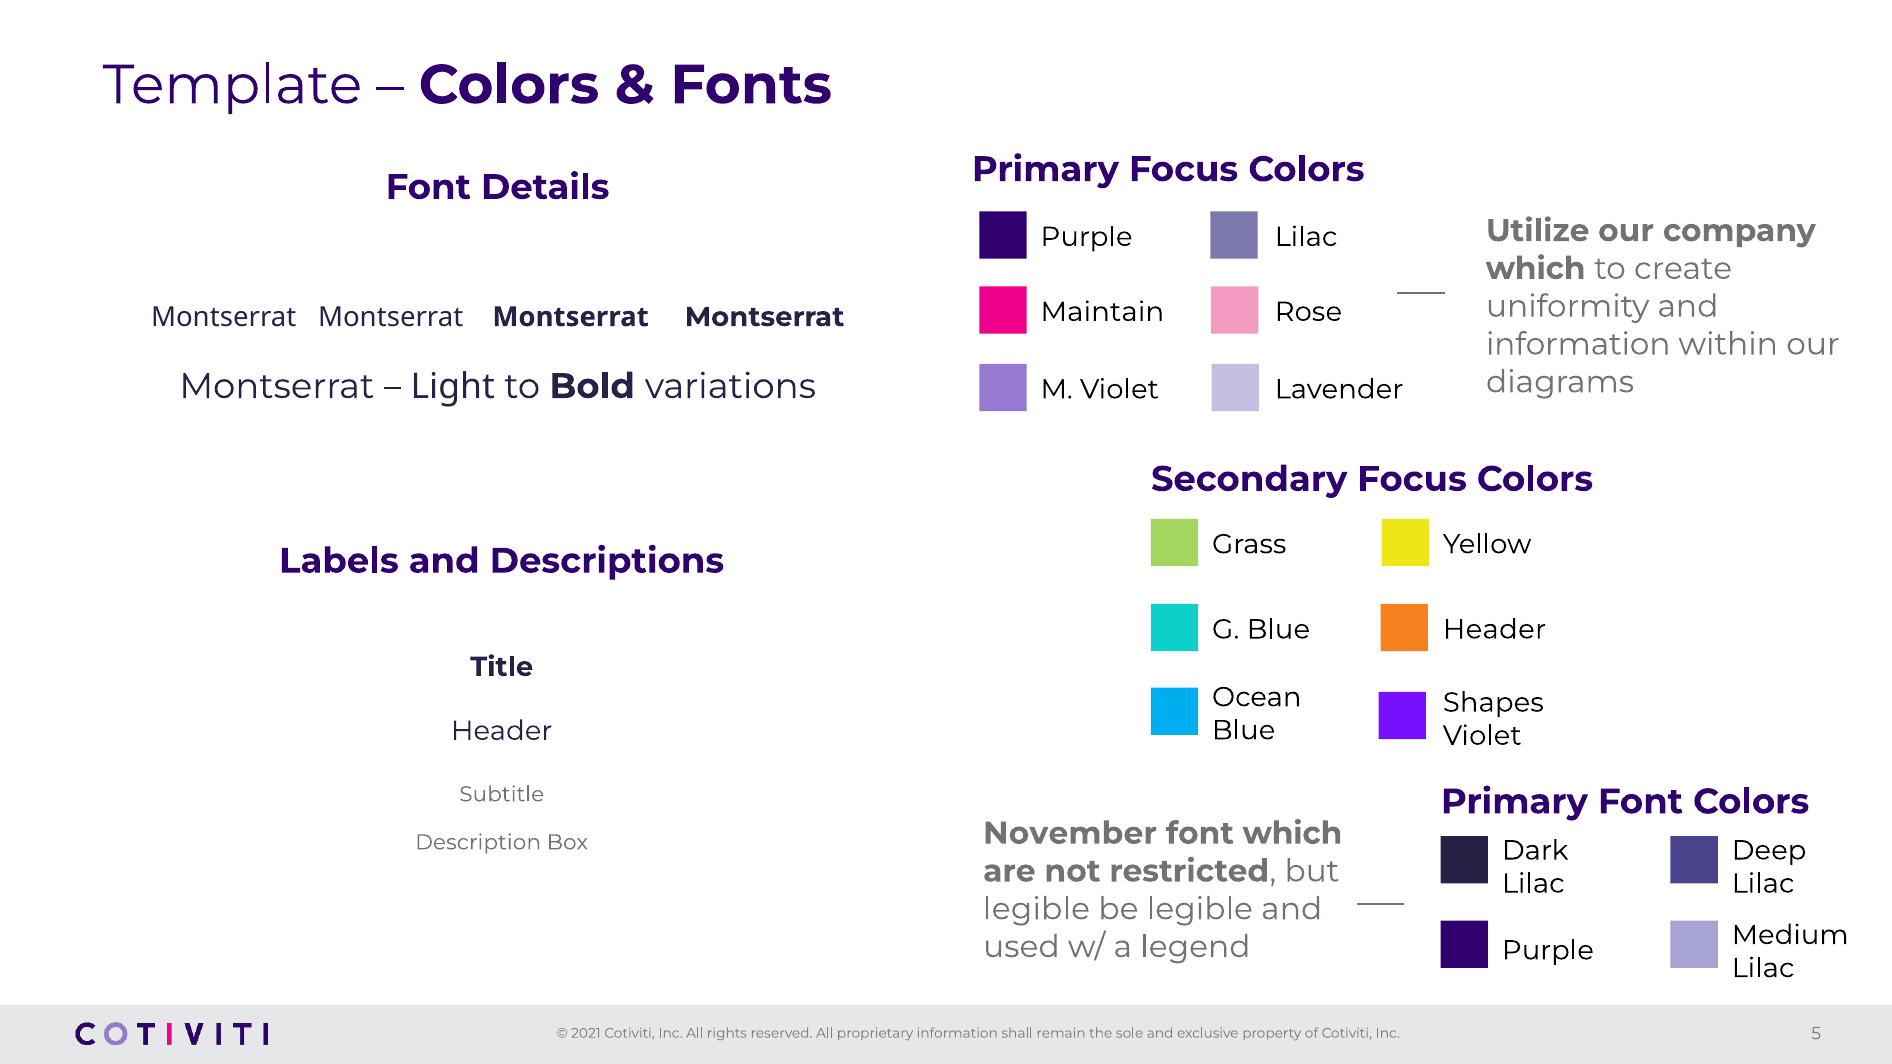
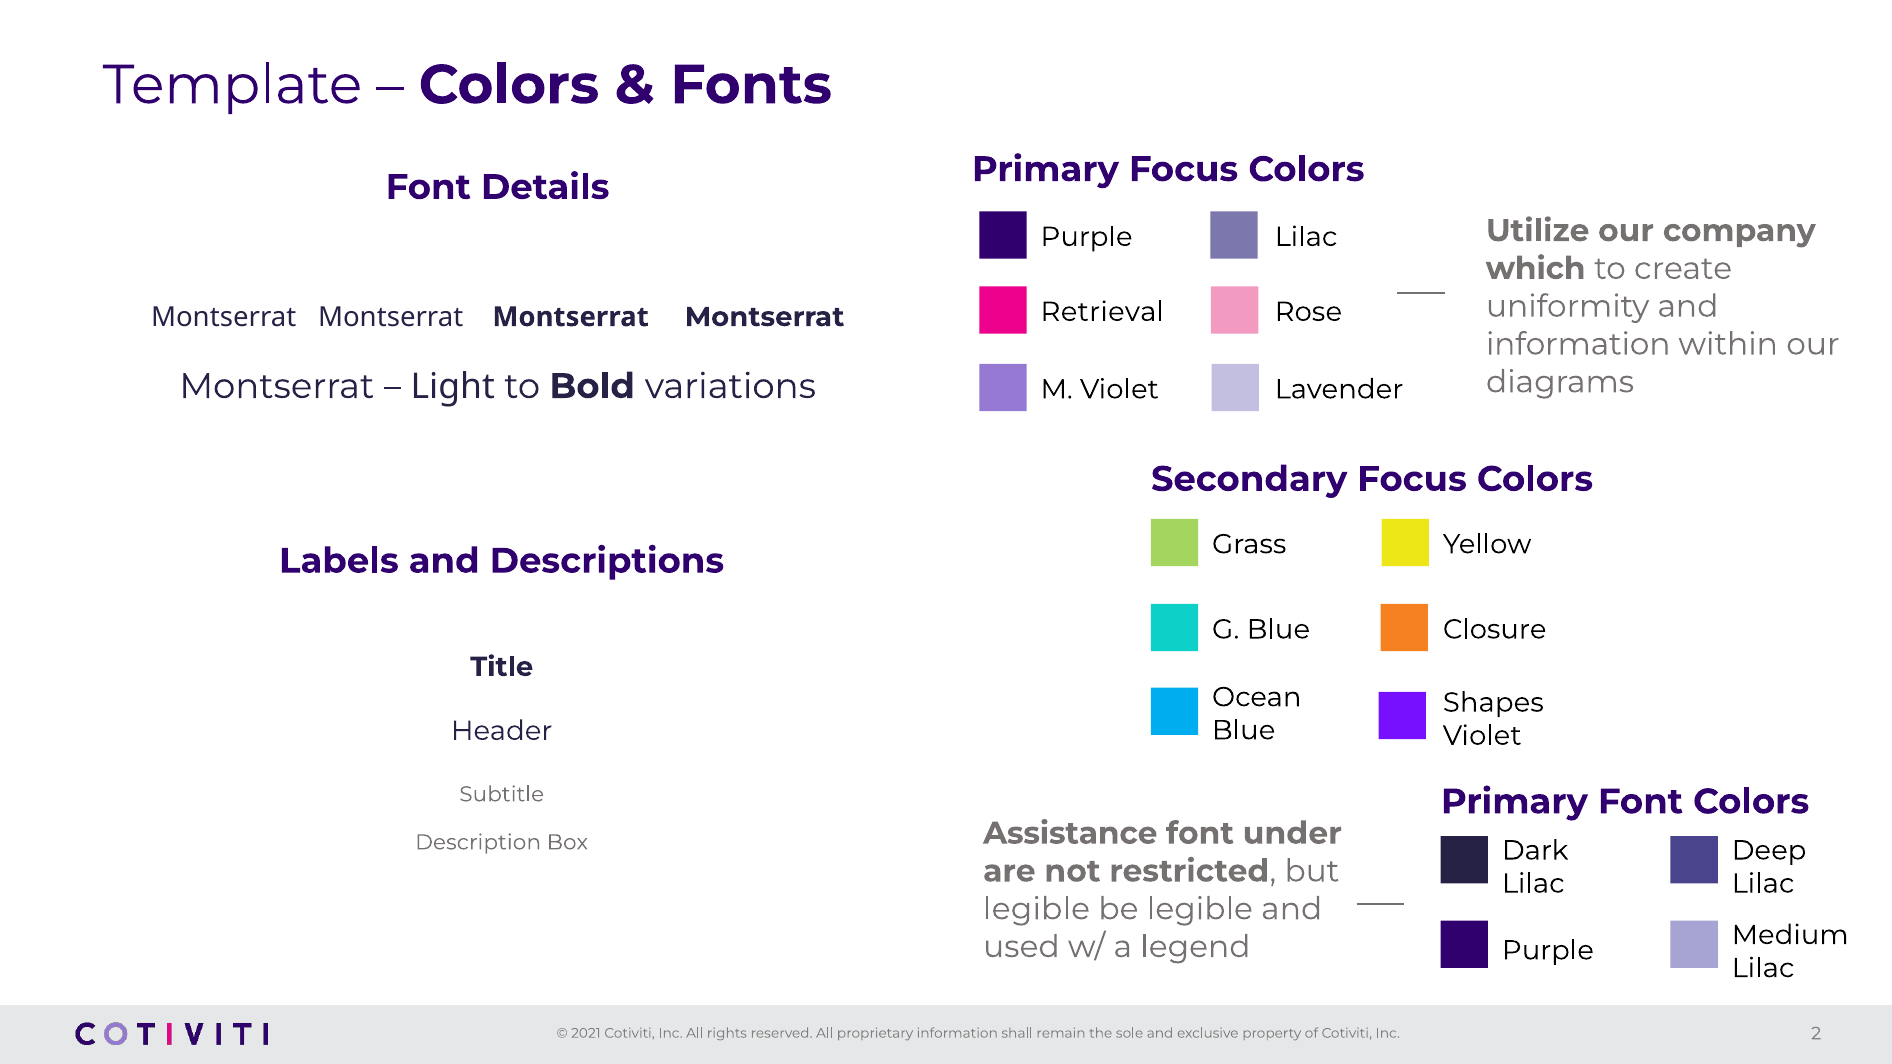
Maintain: Maintain -> Retrieval (1102, 312)
Blue Header: Header -> Closure (1495, 630)
November: November -> Assistance (1070, 834)
font which: which -> under (1292, 834)
5: 5 -> 2 (1816, 1034)
